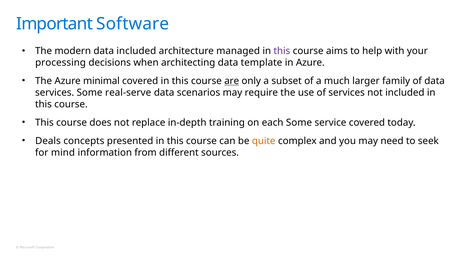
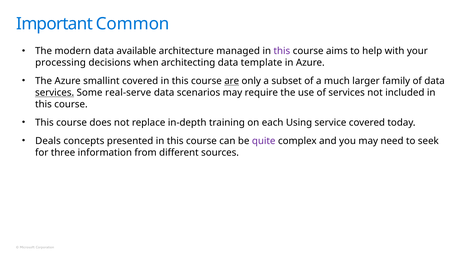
Software: Software -> Common (133, 24)
data included: included -> available (136, 51)
minimal: minimal -> smallint (101, 81)
services underline: none -> present (55, 93)
each Some: Some -> Using (299, 123)
quite colour: orange -> purple (264, 141)
mind: mind -> three (63, 153)
